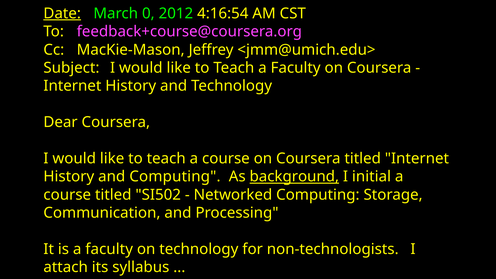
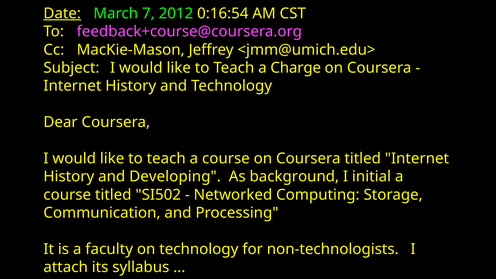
0: 0 -> 7 (148, 13)
4:16:54: 4:16:54 -> 0:16:54 (223, 13)
Teach a Faculty: Faculty -> Charge (296, 68)
and Computing: Computing -> Developing (175, 177)
background underline: present -> none (294, 177)
